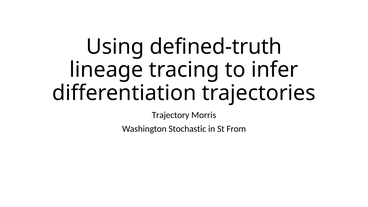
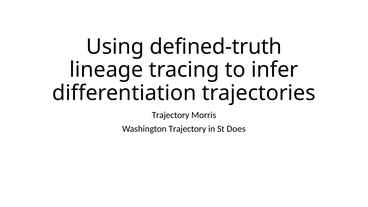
Washington Stochastic: Stochastic -> Trajectory (187, 129)
From: From -> Does (236, 129)
